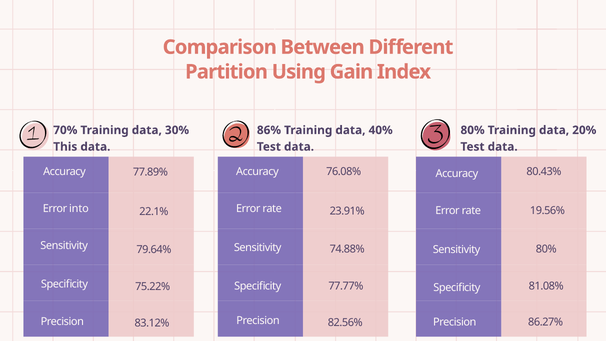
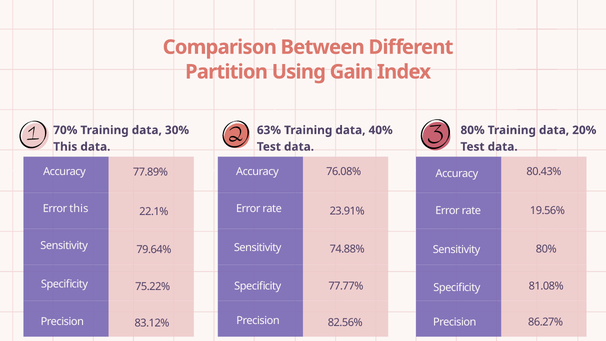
86%: 86% -> 63% (269, 130)
Error into: into -> this (79, 209)
